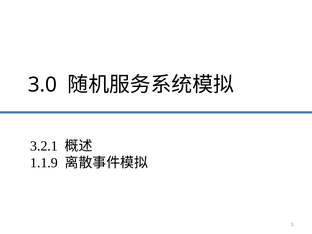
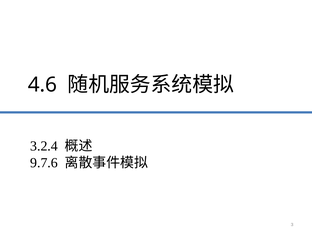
3.0: 3.0 -> 4.6 (42, 85)
3.2.1: 3.2.1 -> 3.2.4 (44, 146)
1.1.9: 1.1.9 -> 9.7.6 (44, 163)
